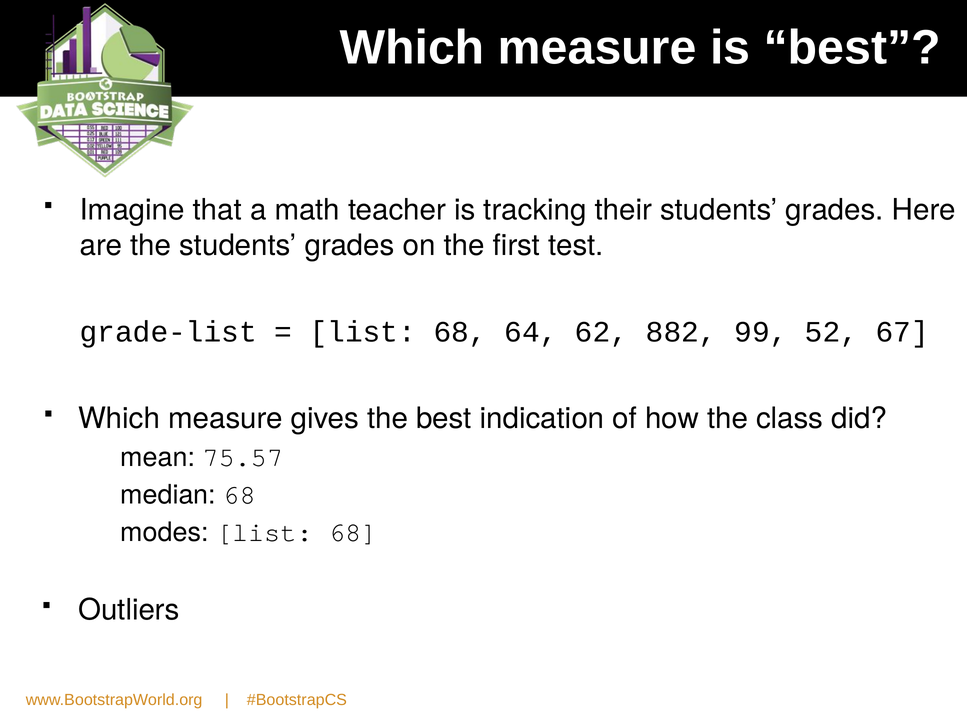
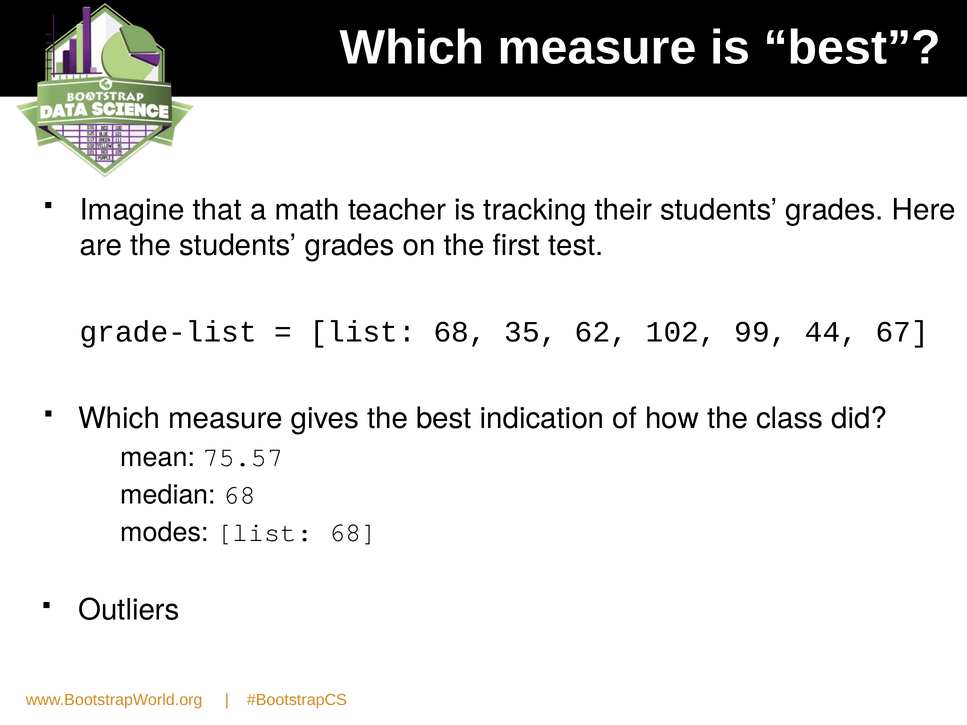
64: 64 -> 35 (531, 332)
882: 882 -> 102 (681, 332)
52: 52 -> 44 (832, 332)
